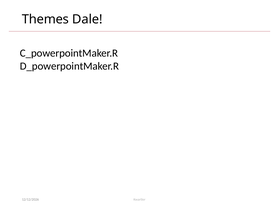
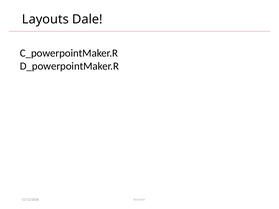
Themes: Themes -> Layouts (45, 19)
